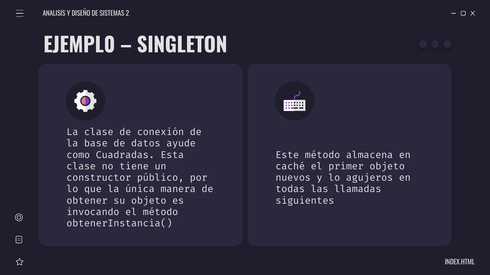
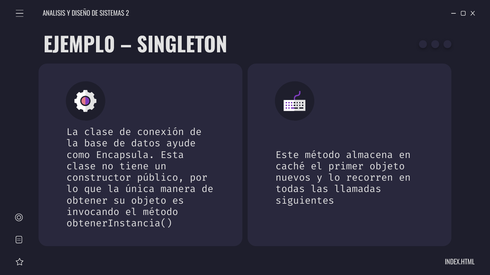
Cuadradas: Cuadradas -> Encapsula (125, 155)
agujeros: agujeros -> recorren (370, 178)
